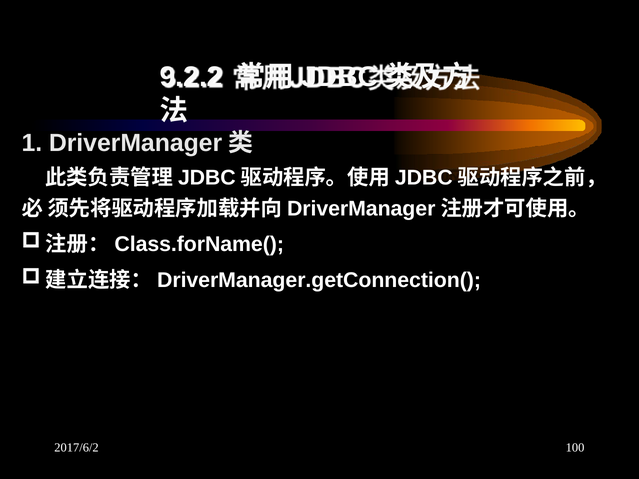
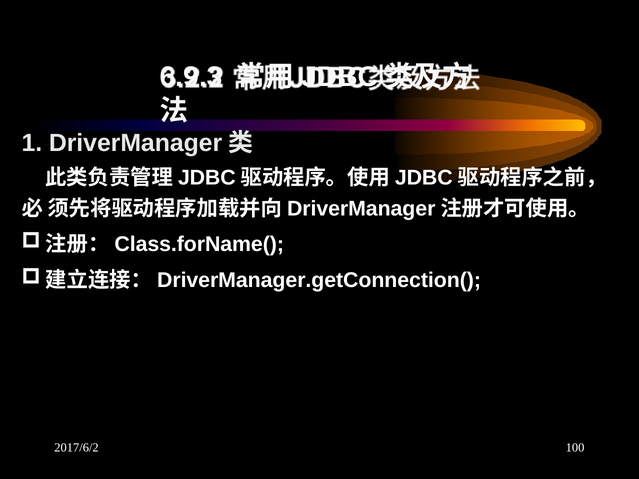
9.2.2: 9.2.2 -> 6.9.3 (191, 77)
